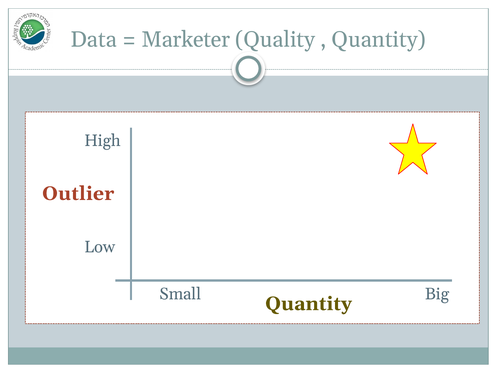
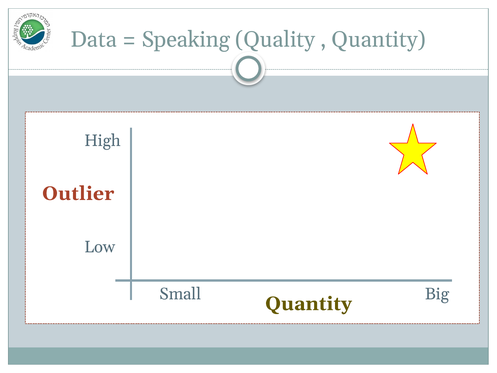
Marketer: Marketer -> Speaking (186, 39)
